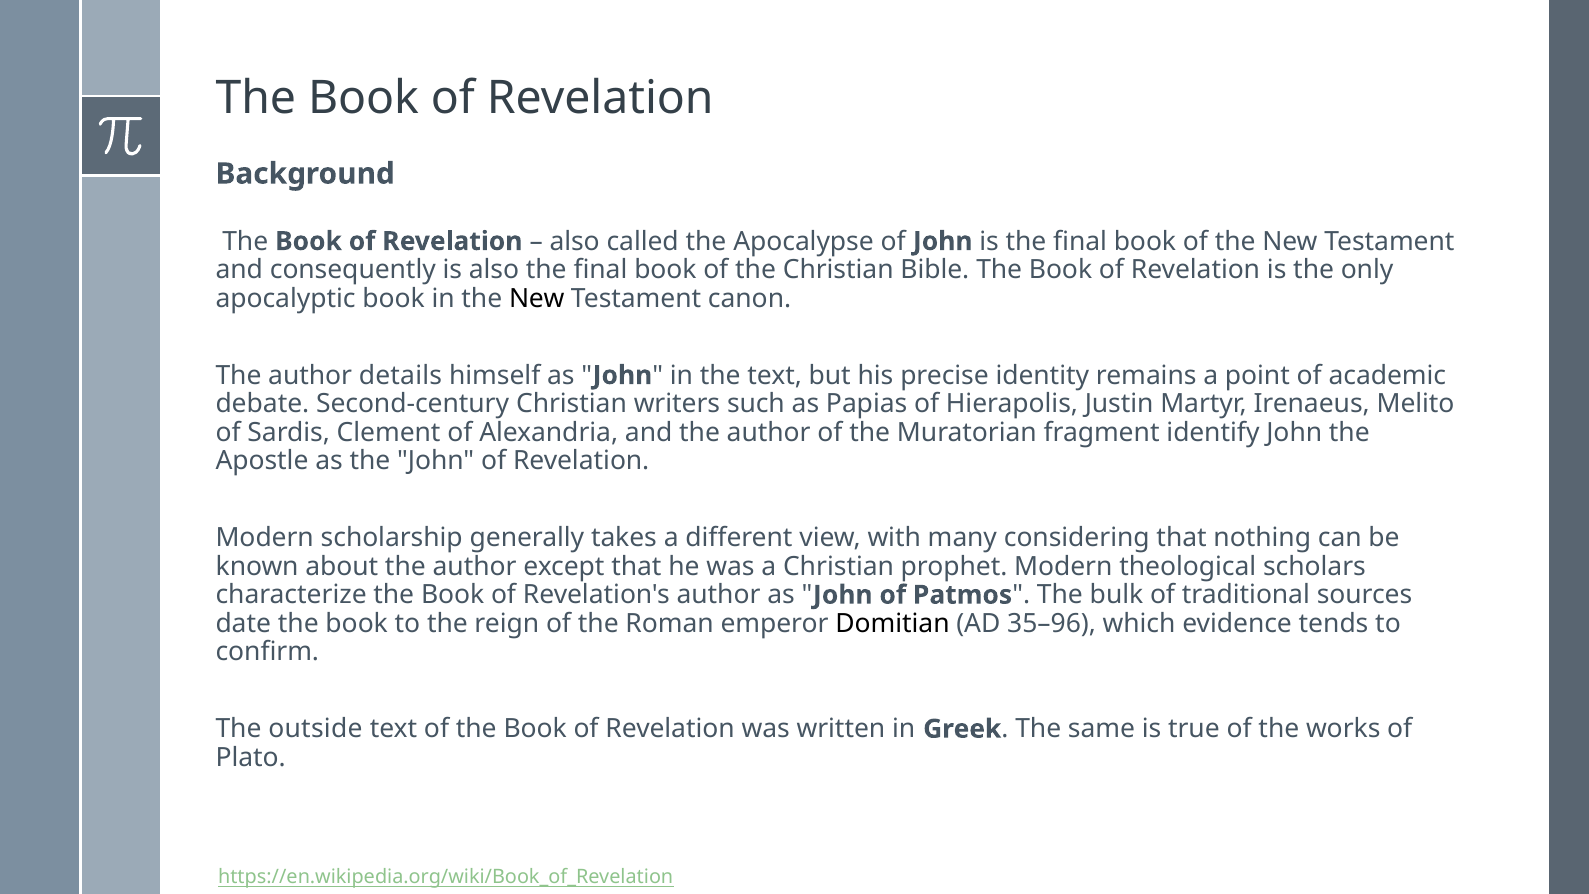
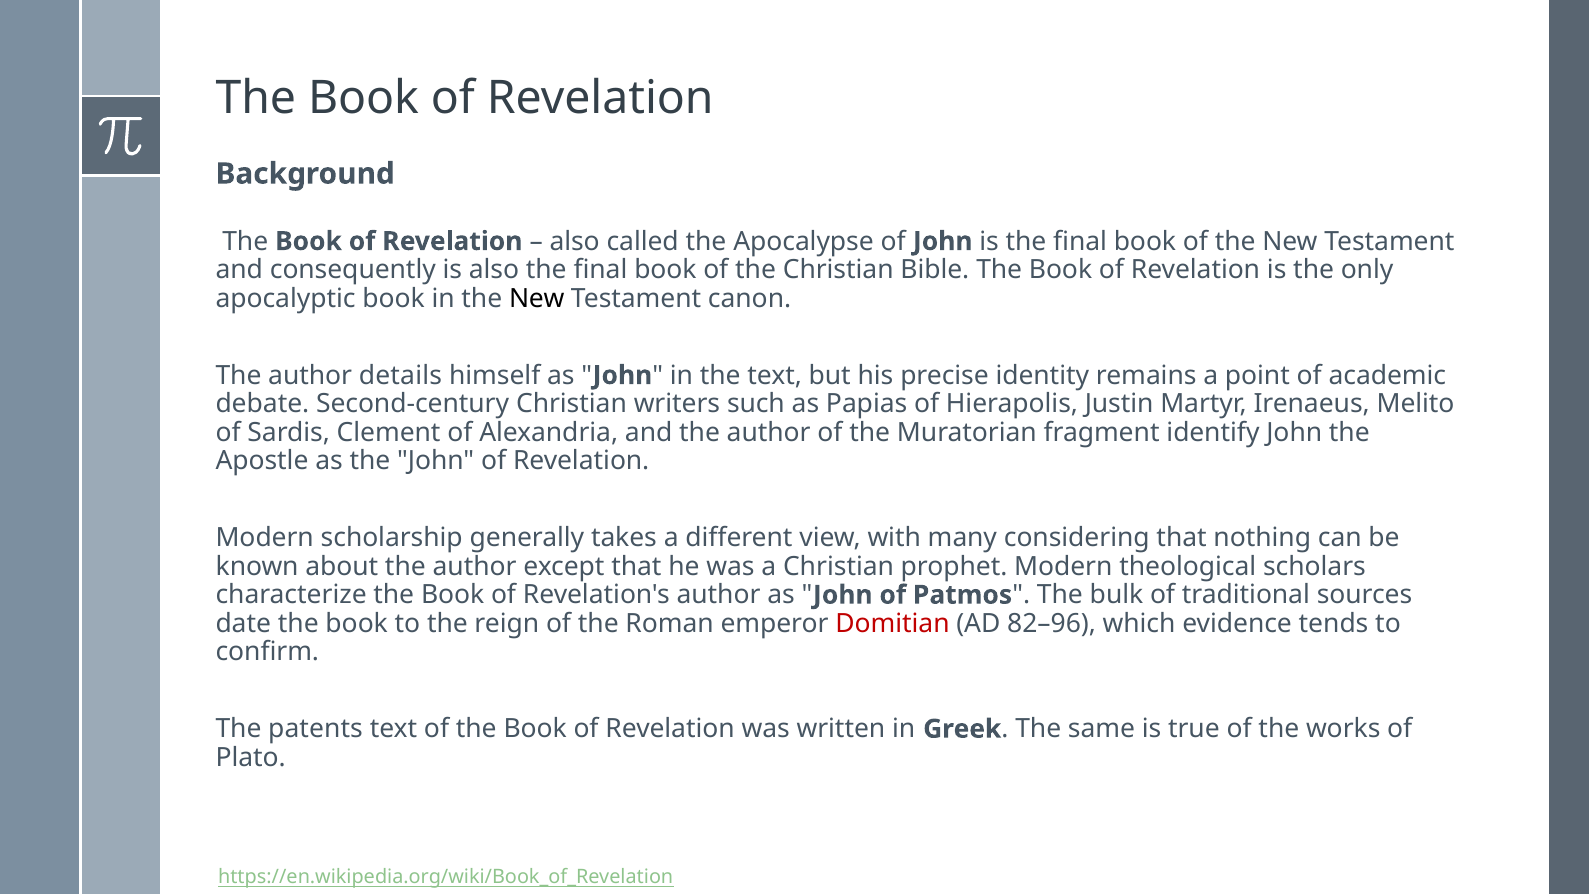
Domitian colour: black -> red (893, 624)
35–96: 35–96 -> 82–96 (1052, 624)
outside: outside -> patents (316, 729)
